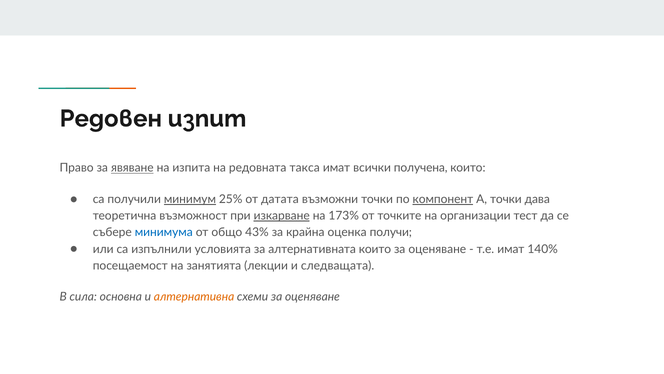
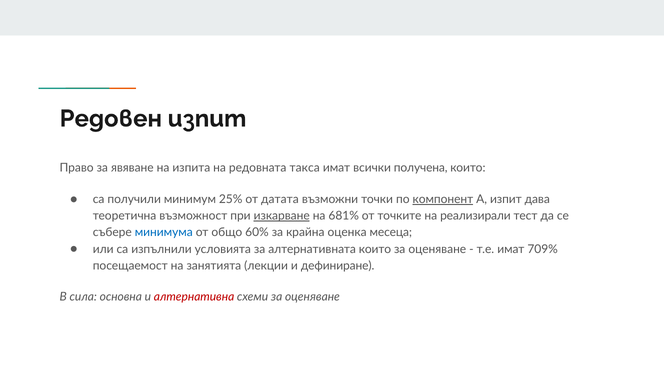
явяване underline: present -> none (132, 168)
минимум underline: present -> none (190, 199)
A точки: точки -> изпит (506, 199)
173%: 173% -> 681% (344, 216)
организации: организации -> реализирали (475, 216)
43%: 43% -> 60% (257, 232)
получи: получи -> месеца (391, 232)
140%: 140% -> 709% (543, 249)
следващата: следващата -> дефиниране (338, 265)
алтернативна colour: orange -> red (194, 297)
